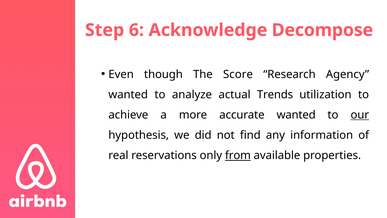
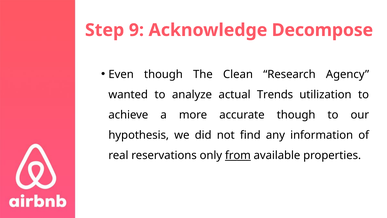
6: 6 -> 9 (136, 30)
Score: Score -> Clean (238, 74)
accurate wanted: wanted -> though (296, 115)
our underline: present -> none (360, 115)
